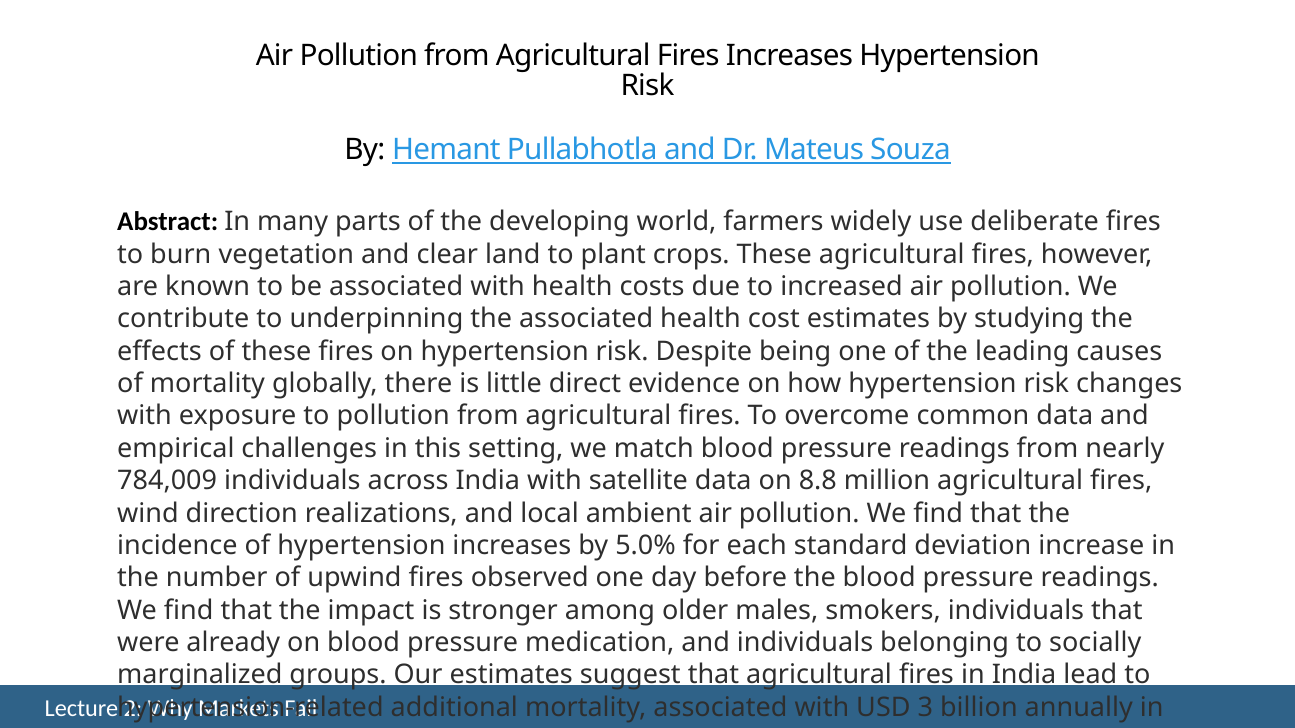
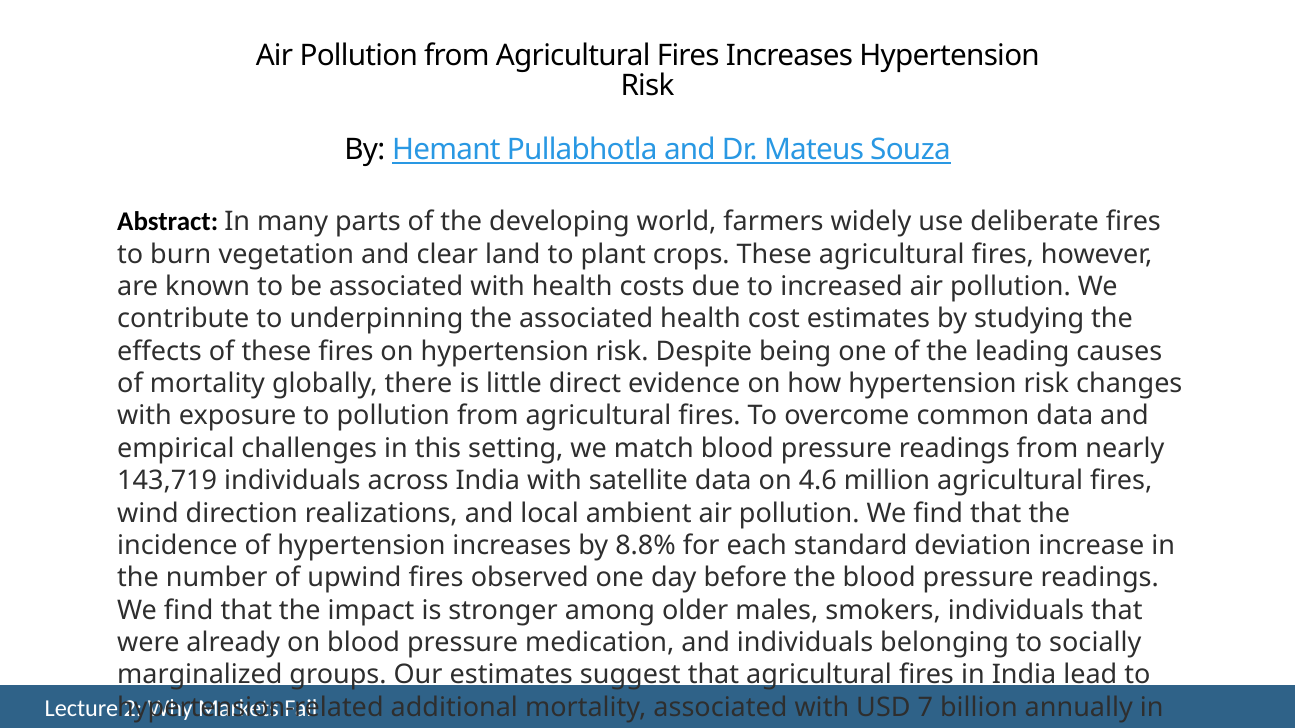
784,009: 784,009 -> 143,719 (167, 481)
8.8: 8.8 -> 4.6 (818, 481)
5.0%: 5.0% -> 8.8% (646, 546)
3: 3 -> 7 (925, 708)
